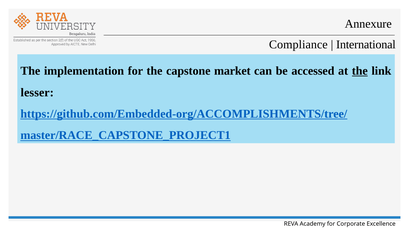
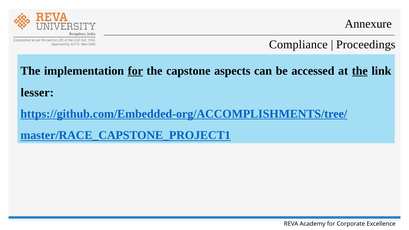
International: International -> Proceedings (366, 45)
for underline: none -> present (135, 71)
market: market -> aspects (232, 71)
